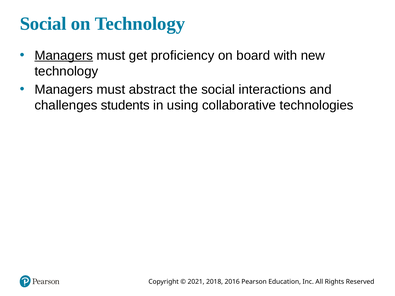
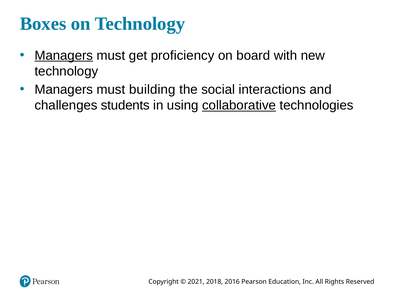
Social: Social -> Boxes (43, 24)
abstract: abstract -> building (152, 90)
collaborative underline: none -> present (239, 105)
